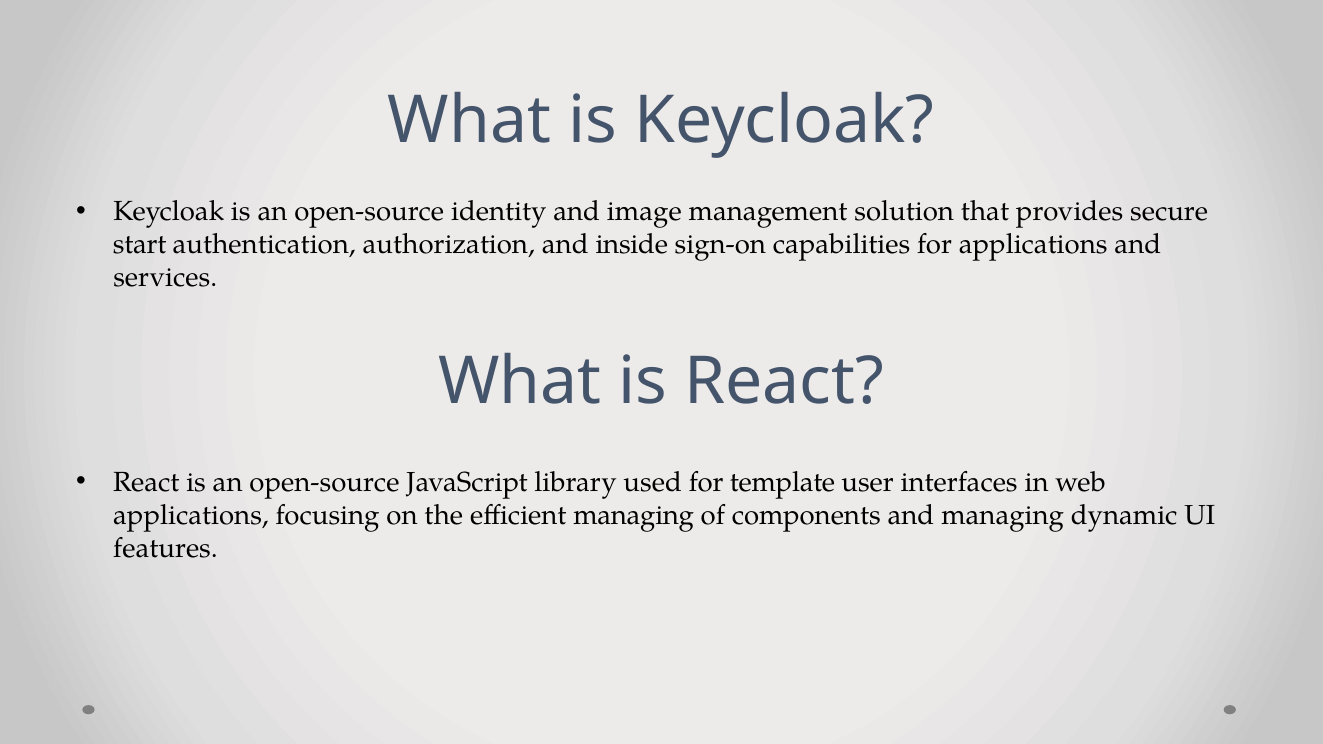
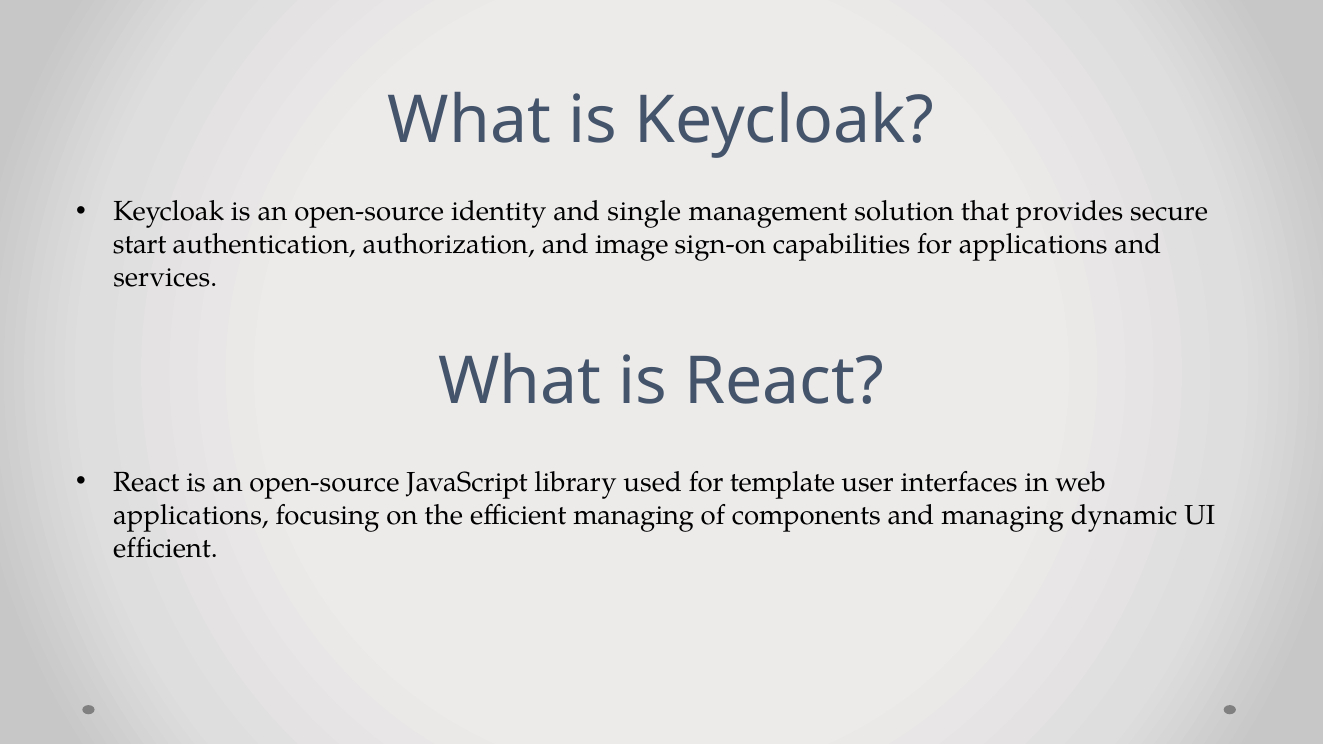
image: image -> single (644, 212)
inside: inside -> image (632, 245)
features: features -> efficient (166, 549)
